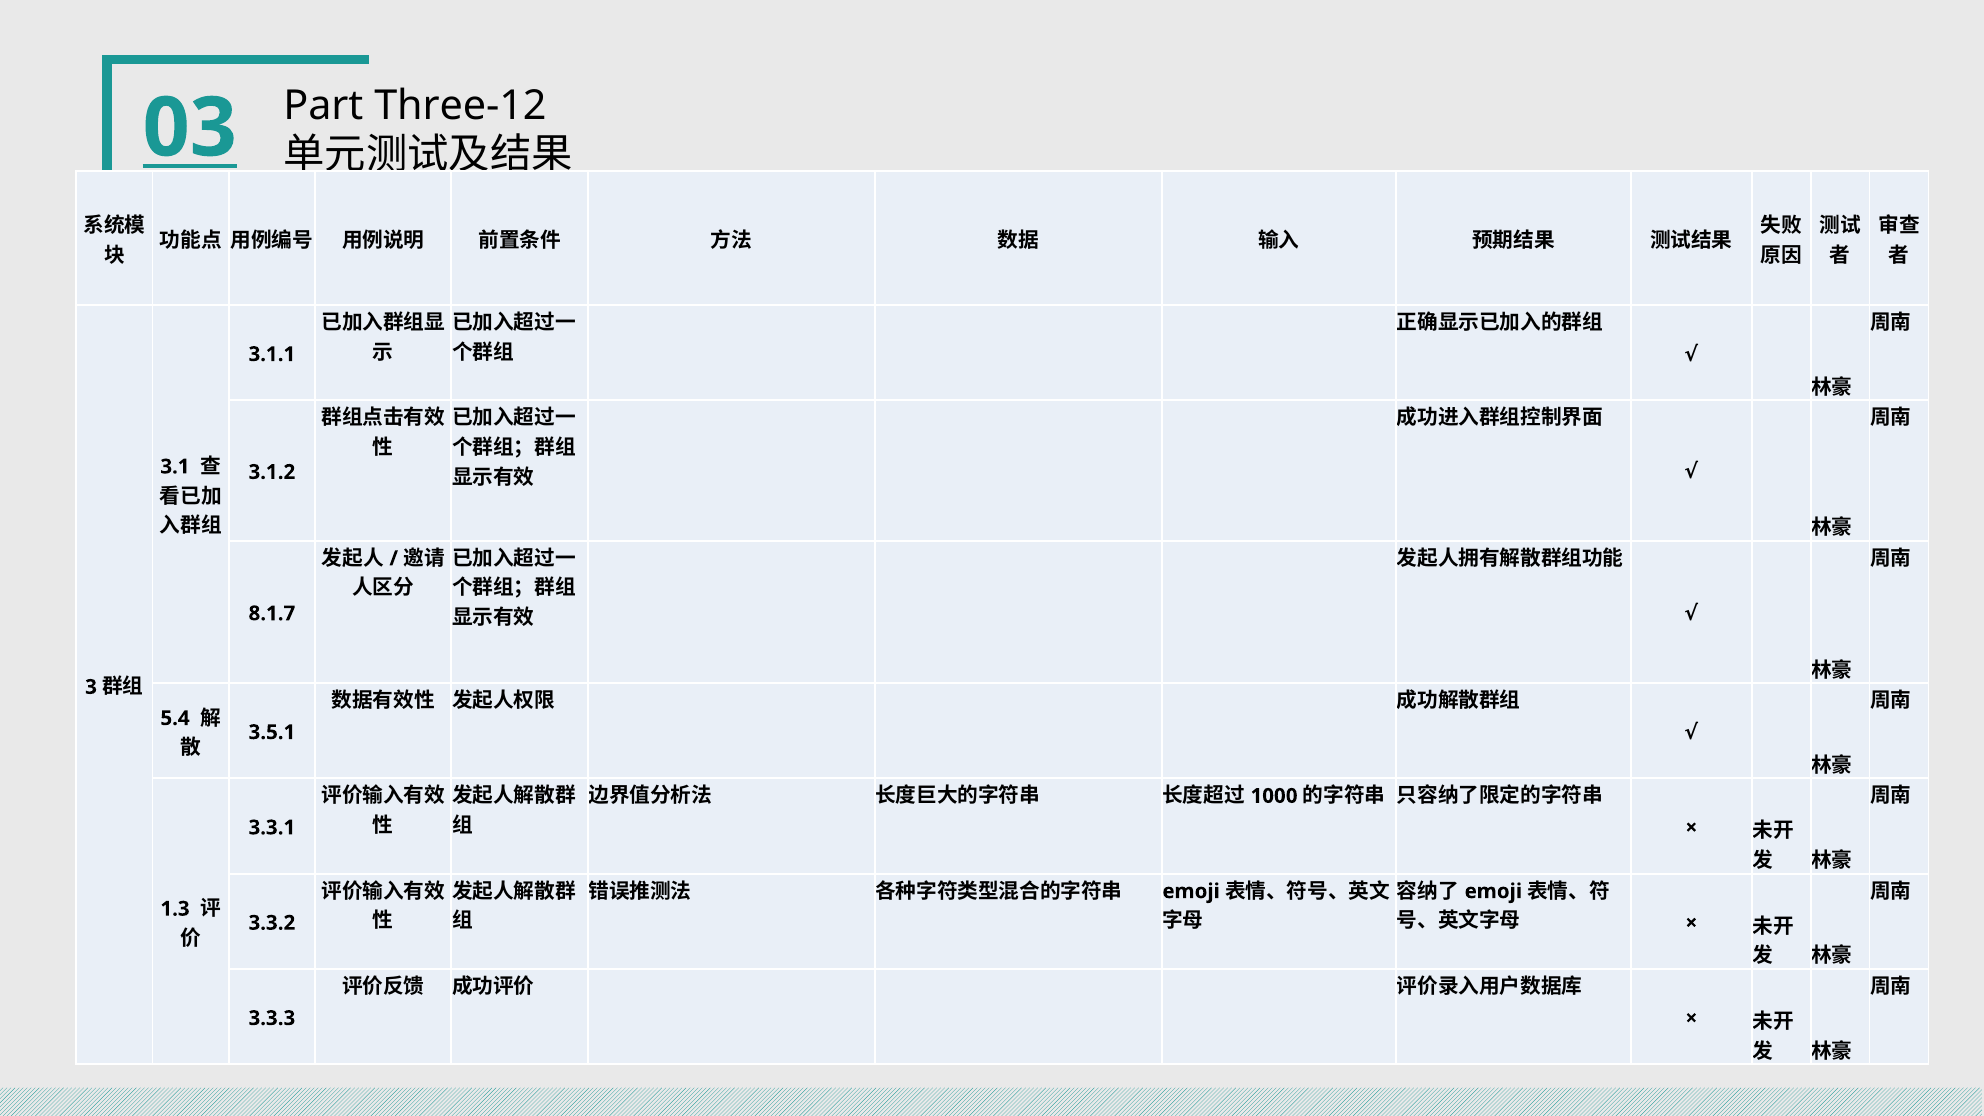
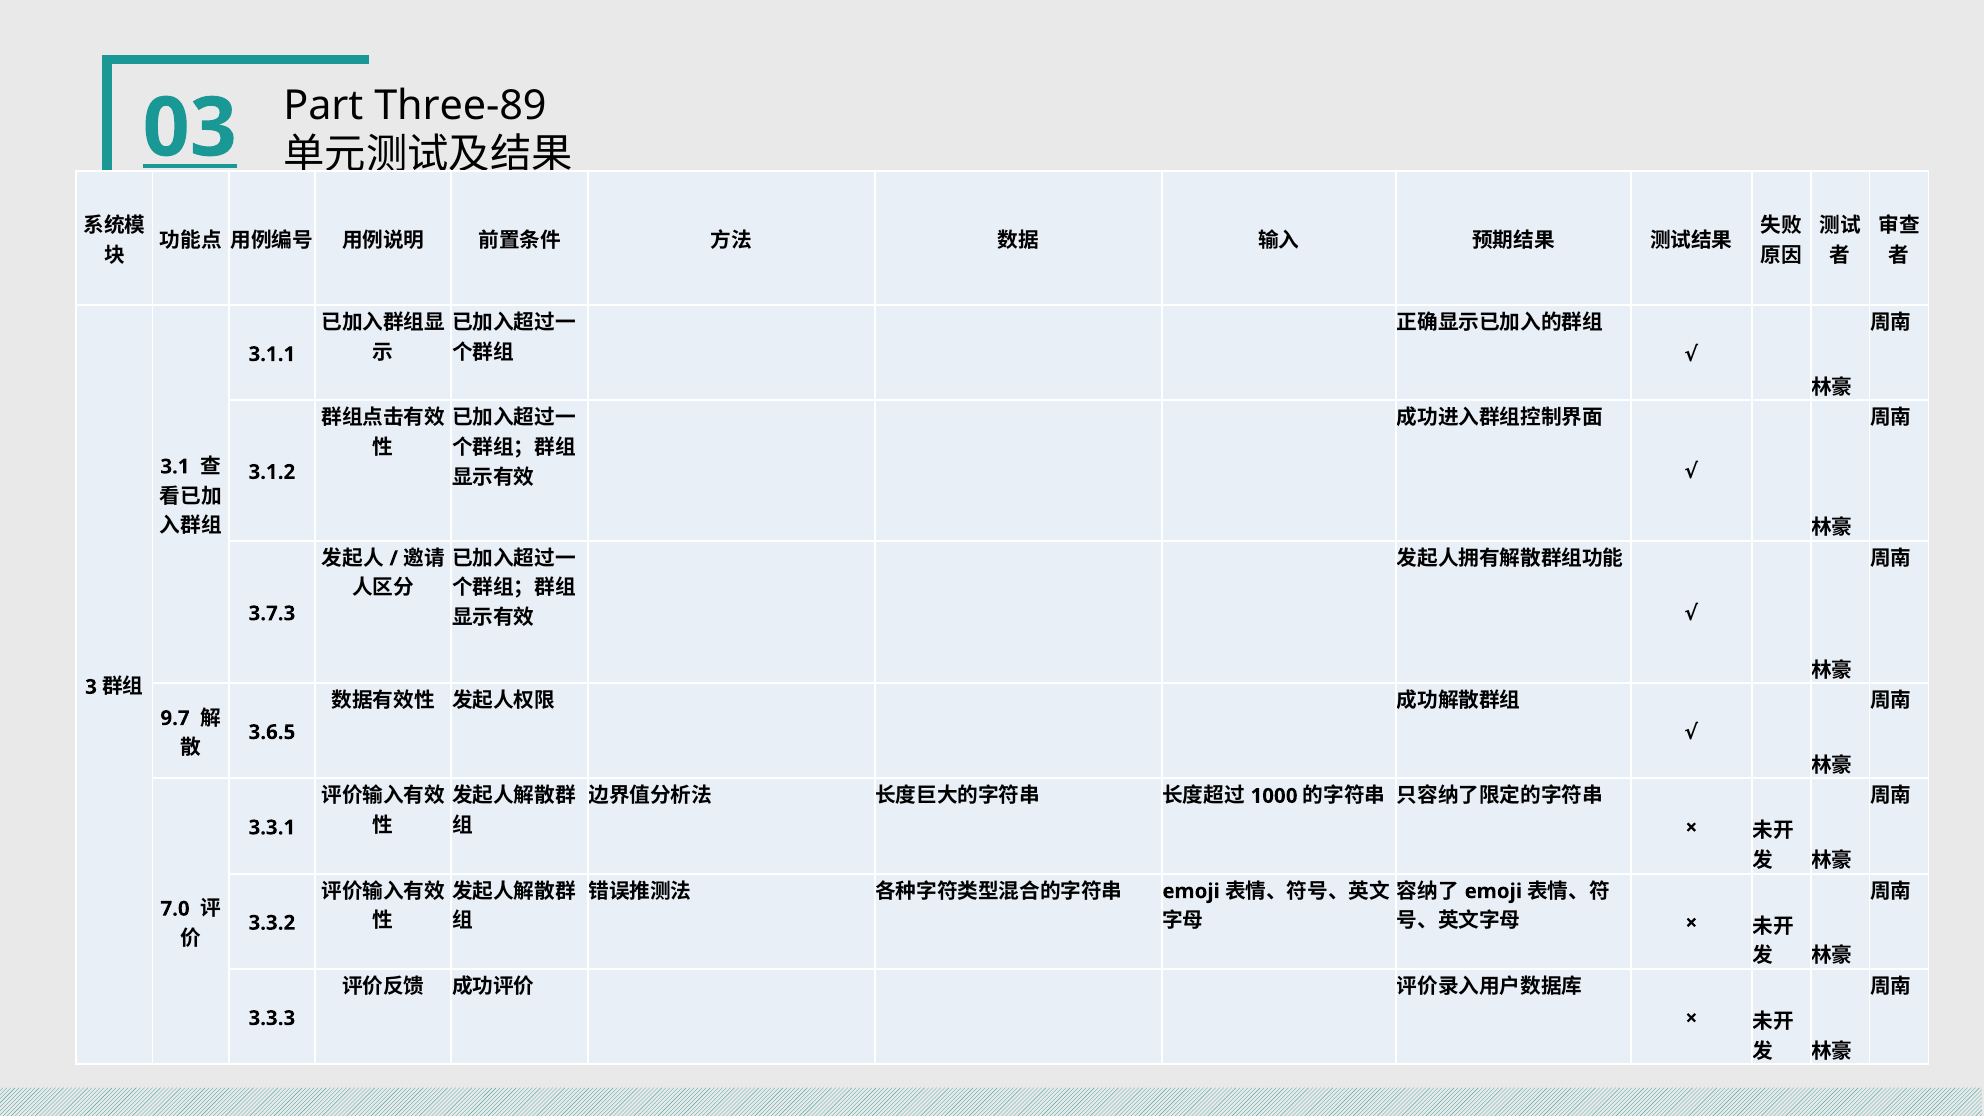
Three-12: Three-12 -> Three-89 (460, 106)
8.1.7: 8.1.7 -> 3.7.3 (272, 613)
5.4: 5.4 -> 9.7 (175, 718)
3.5.1: 3.5.1 -> 3.6.5 (272, 732)
1.3: 1.3 -> 7.0 (175, 909)
